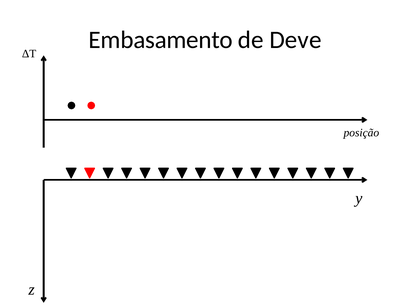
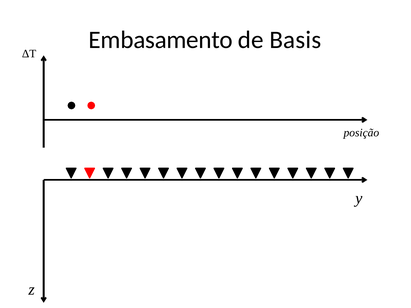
Deve: Deve -> Basis (295, 40)
